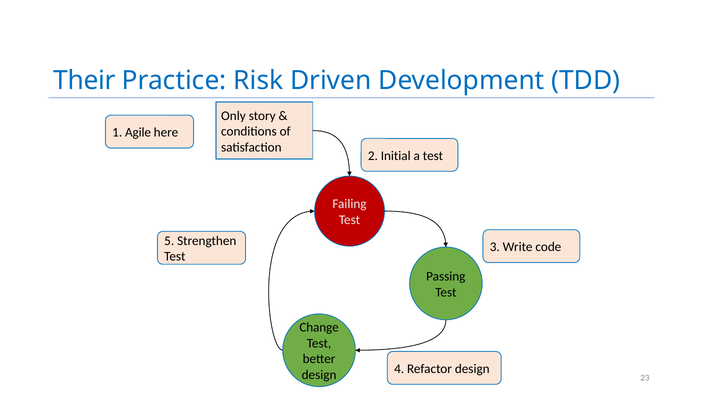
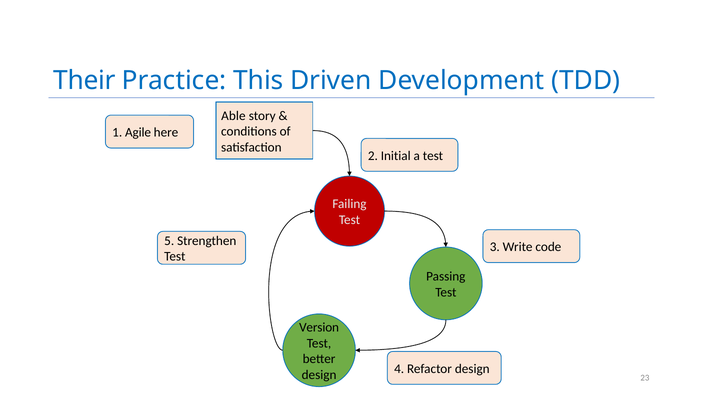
Risk: Risk -> This (258, 80)
Only: Only -> Able (233, 115)
Change: Change -> Version (319, 327)
